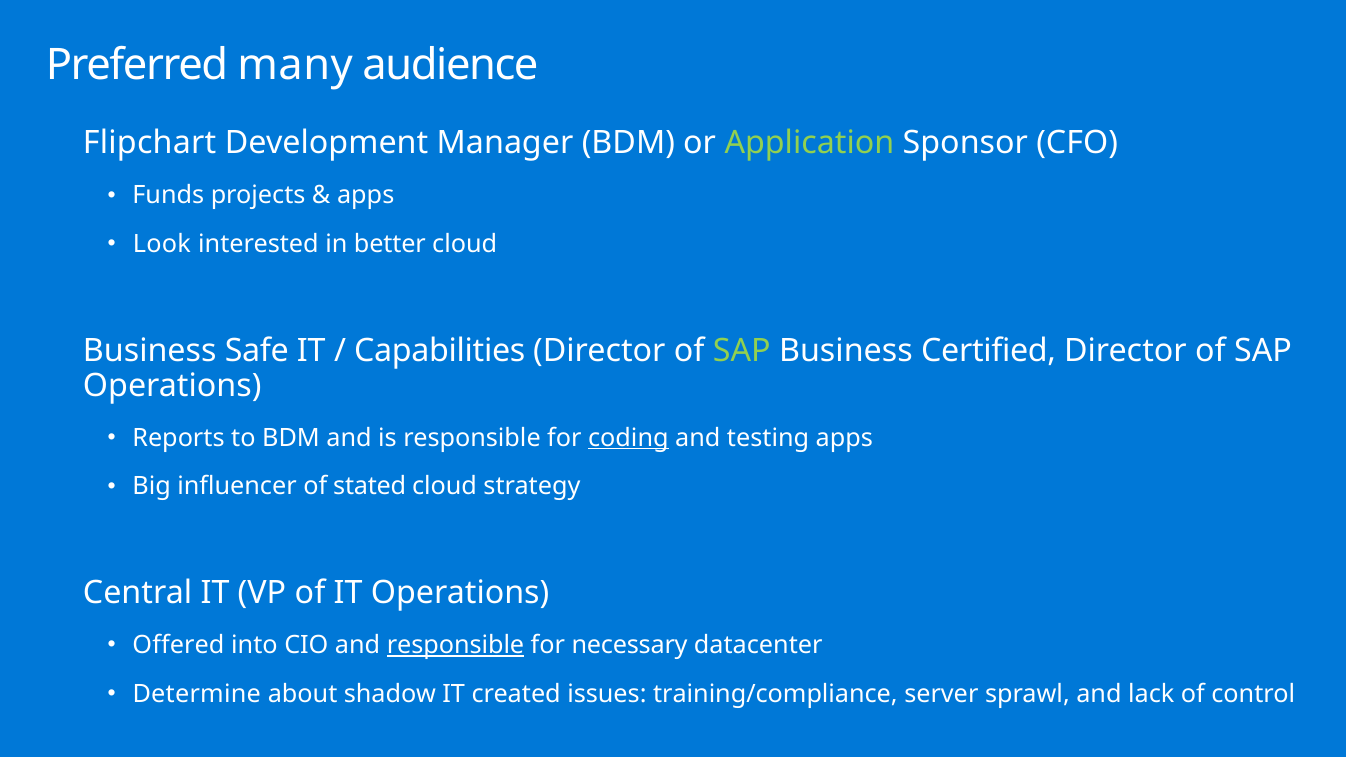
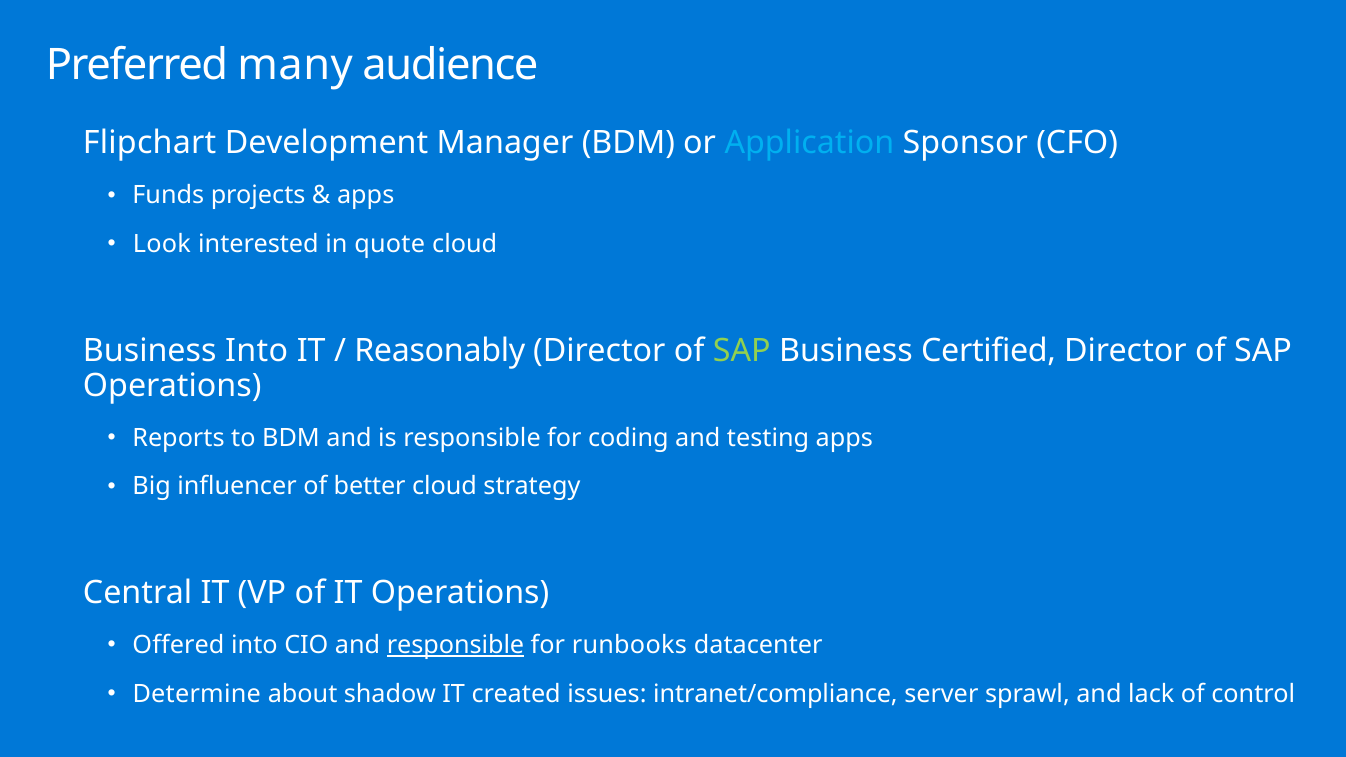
Application colour: light green -> light blue (809, 143)
better: better -> quote (390, 244)
Business Safe: Safe -> Into (257, 351)
Capabilities: Capabilities -> Reasonably (440, 351)
coding underline: present -> none (628, 438)
stated: stated -> better (370, 487)
necessary: necessary -> runbooks (629, 645)
training/compliance: training/compliance -> intranet/compliance (775, 694)
